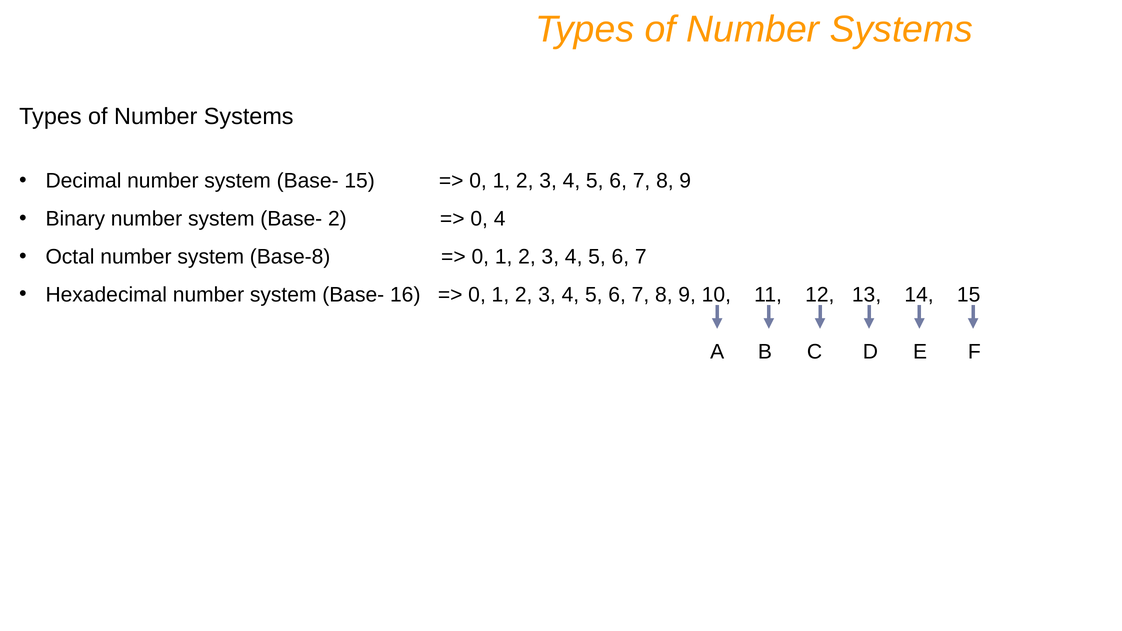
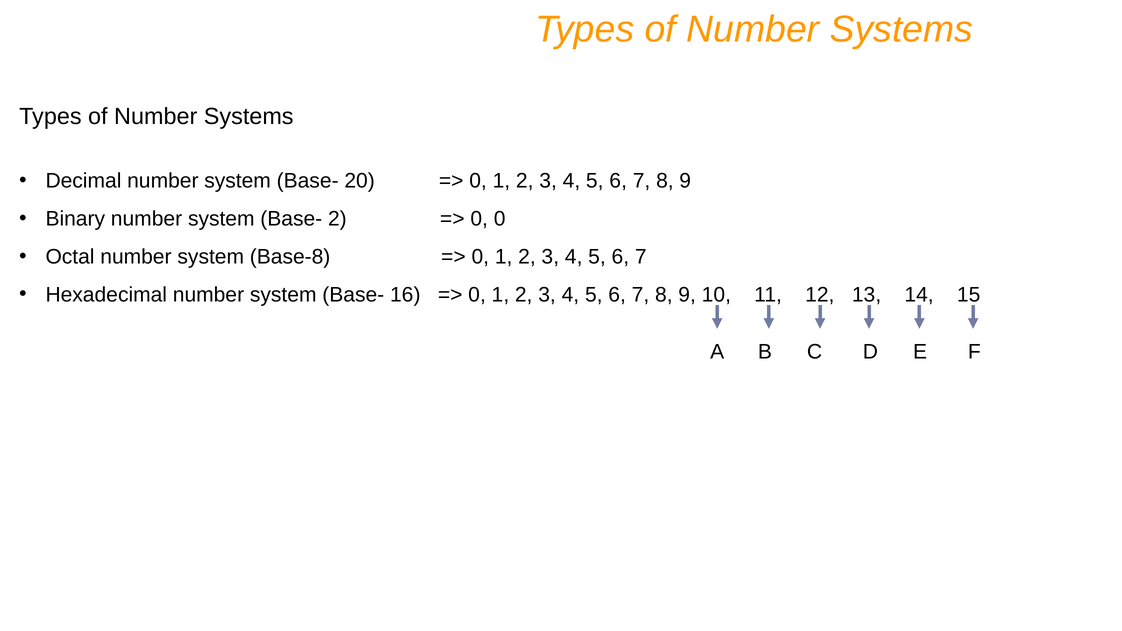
Base- 15: 15 -> 20 (360, 181)
0 4: 4 -> 0 (500, 219)
